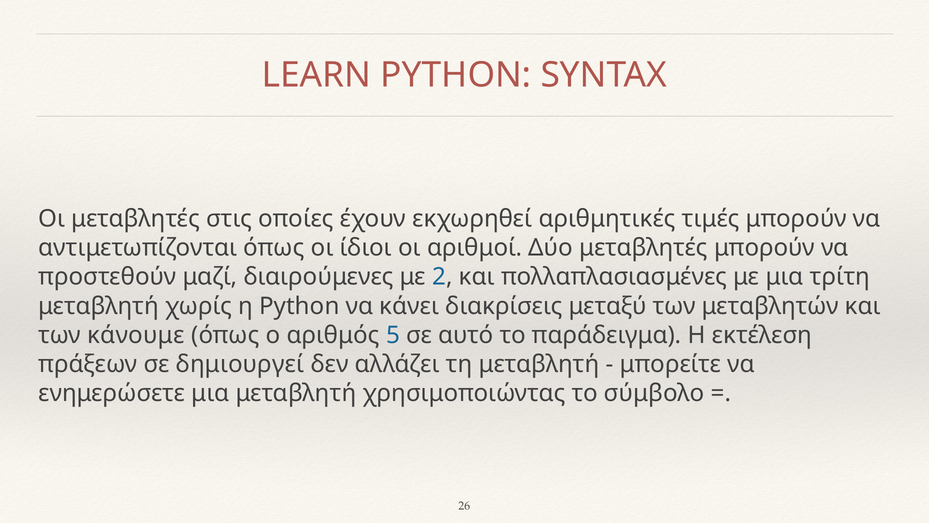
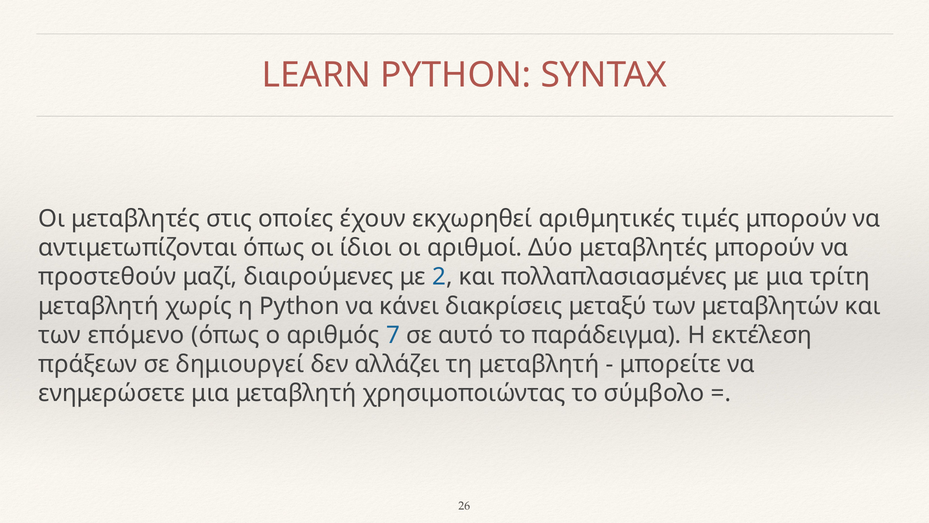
κάνουμε: κάνουμε -> επόμενο (136, 335)
5: 5 -> 7 (393, 335)
